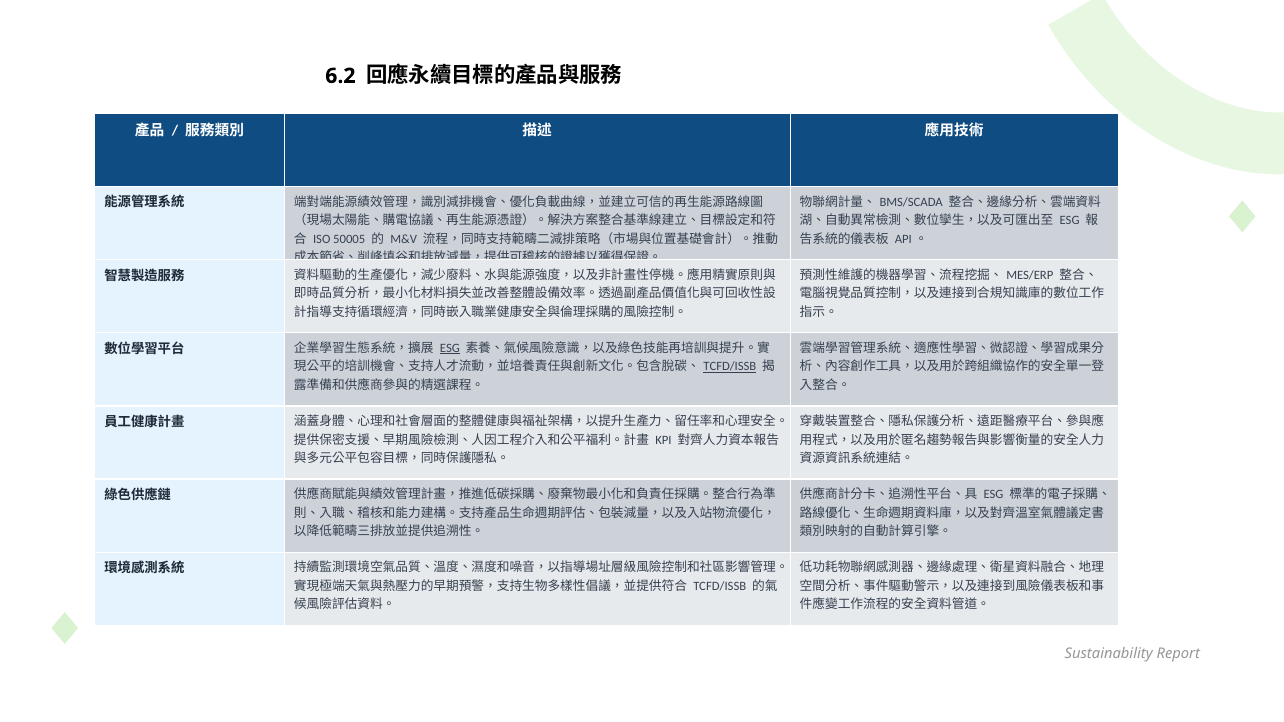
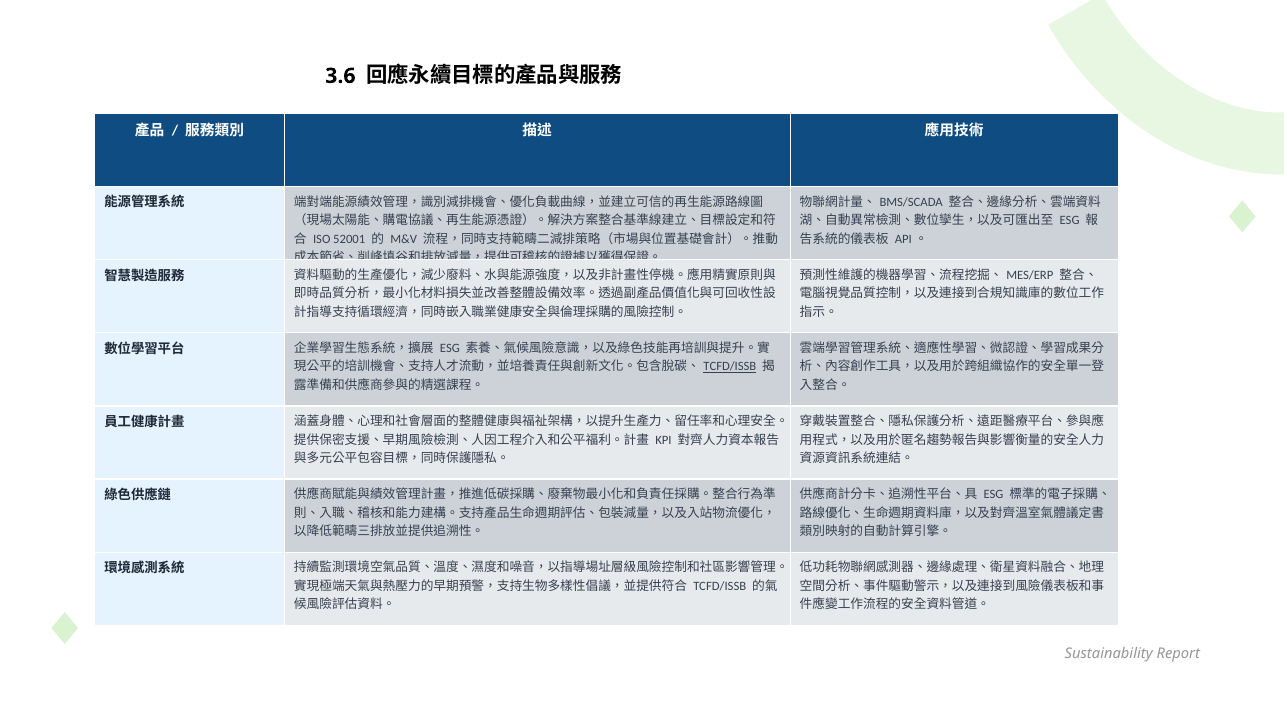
6.2: 6.2 -> 3.6 (340, 76)
50005: 50005 -> 52001 (349, 239)
ESG underline: present -> none (450, 348)
